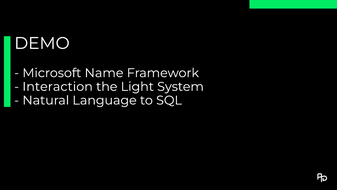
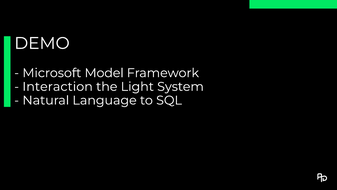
Name: Name -> Model (104, 73)
